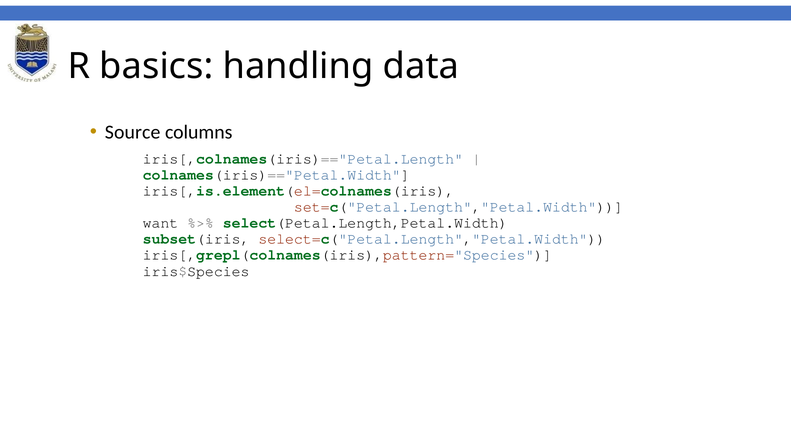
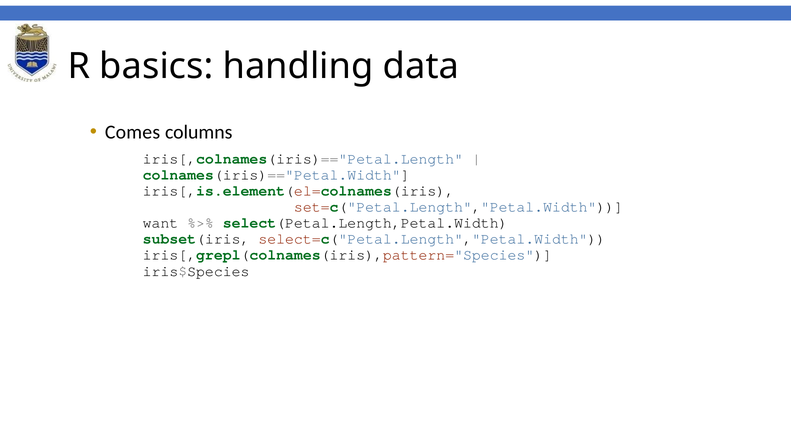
Source: Source -> Comes (133, 132)
